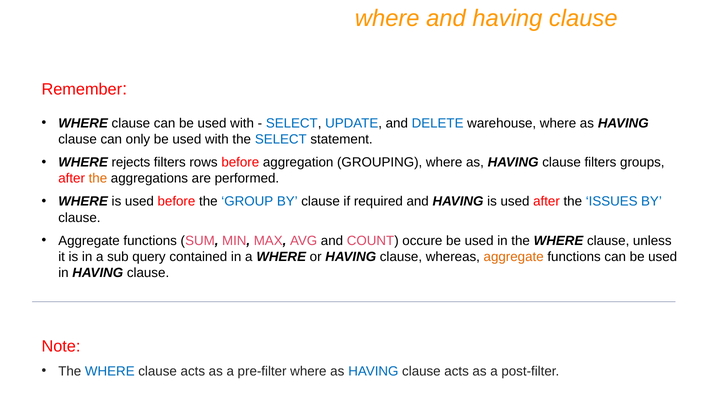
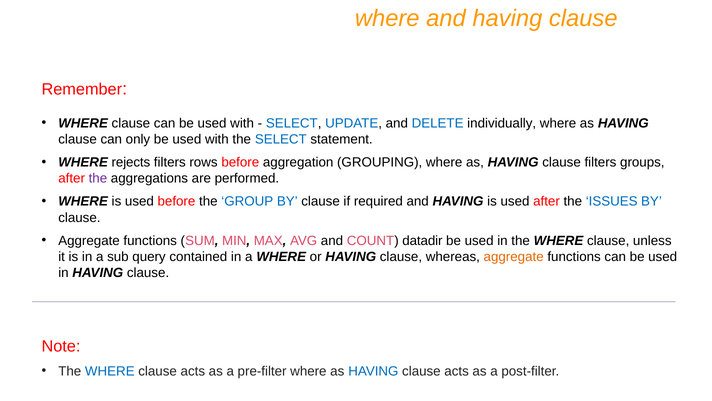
warehouse: warehouse -> individually (502, 123)
the colour: orange -> purple (98, 178)
occure: occure -> datadir (422, 240)
